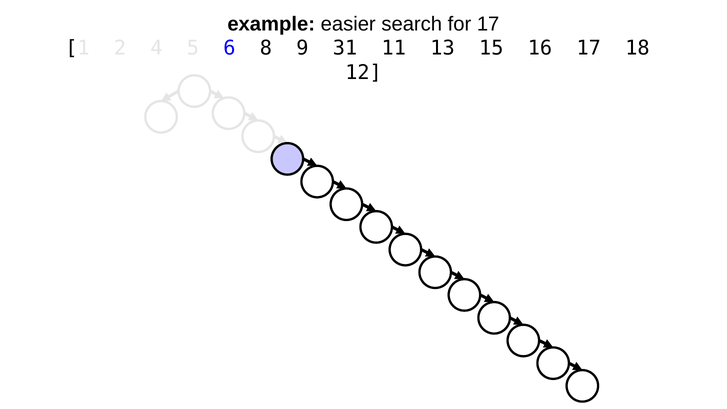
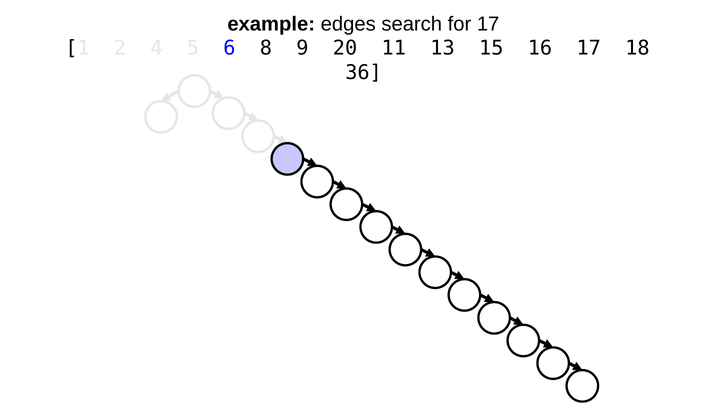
easier: easier -> edges (348, 24)
9 31: 31 -> 20 (345, 48)
12: 12 -> 36 (364, 72)
